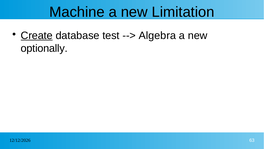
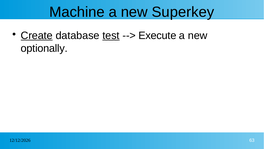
Limitation: Limitation -> Superkey (183, 12)
test underline: none -> present (111, 35)
Algebra: Algebra -> Execute (157, 35)
